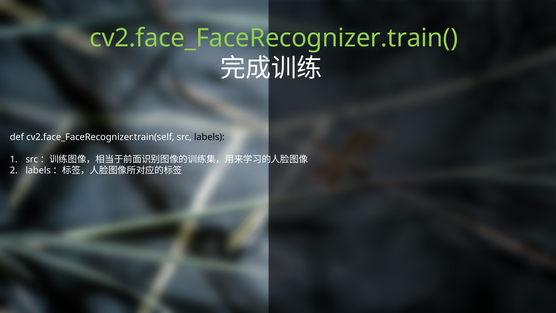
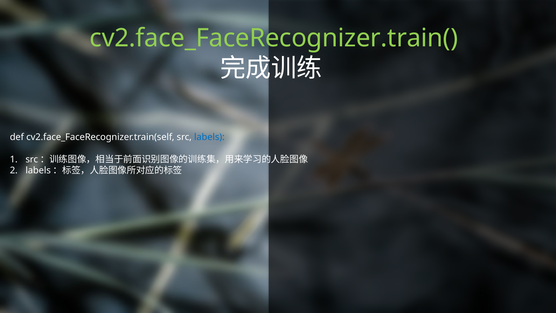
labels colour: black -> blue (209, 137)
